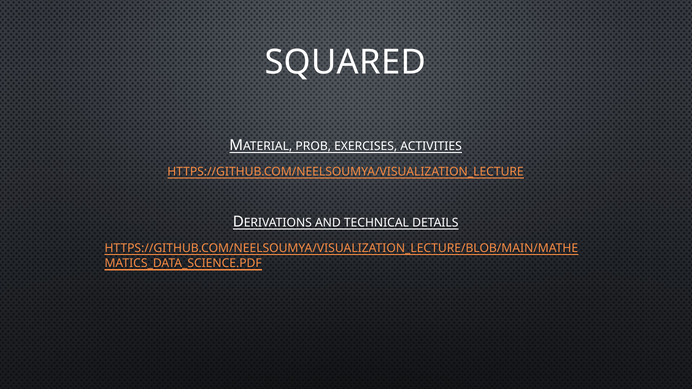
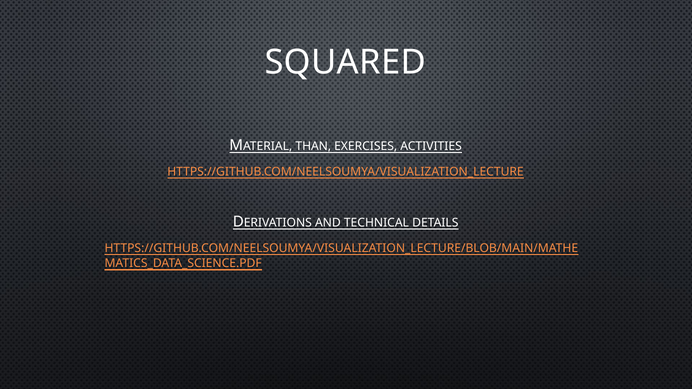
PROB: PROB -> THAN (313, 146)
